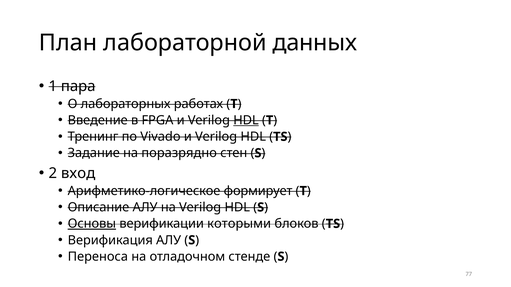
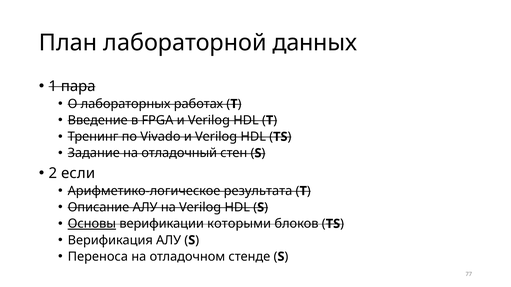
HDL underline: present -> none (246, 120)
поразрядно: поразрядно -> отладочный (179, 153)
вход: вход -> если (78, 174)
формирует: формирует -> результата (258, 191)
